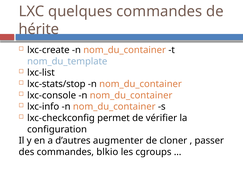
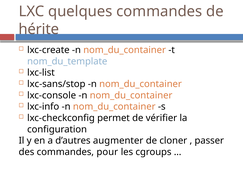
lxc-stats/stop: lxc-stats/stop -> lxc-sans/stop (56, 84)
blkio: blkio -> pour (107, 152)
